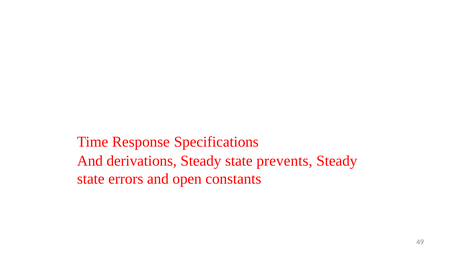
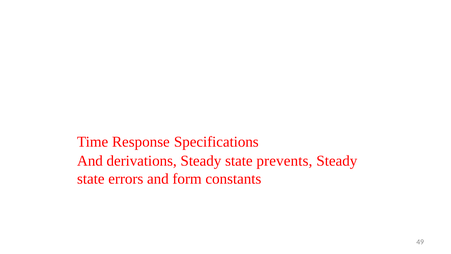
open: open -> form (187, 179)
